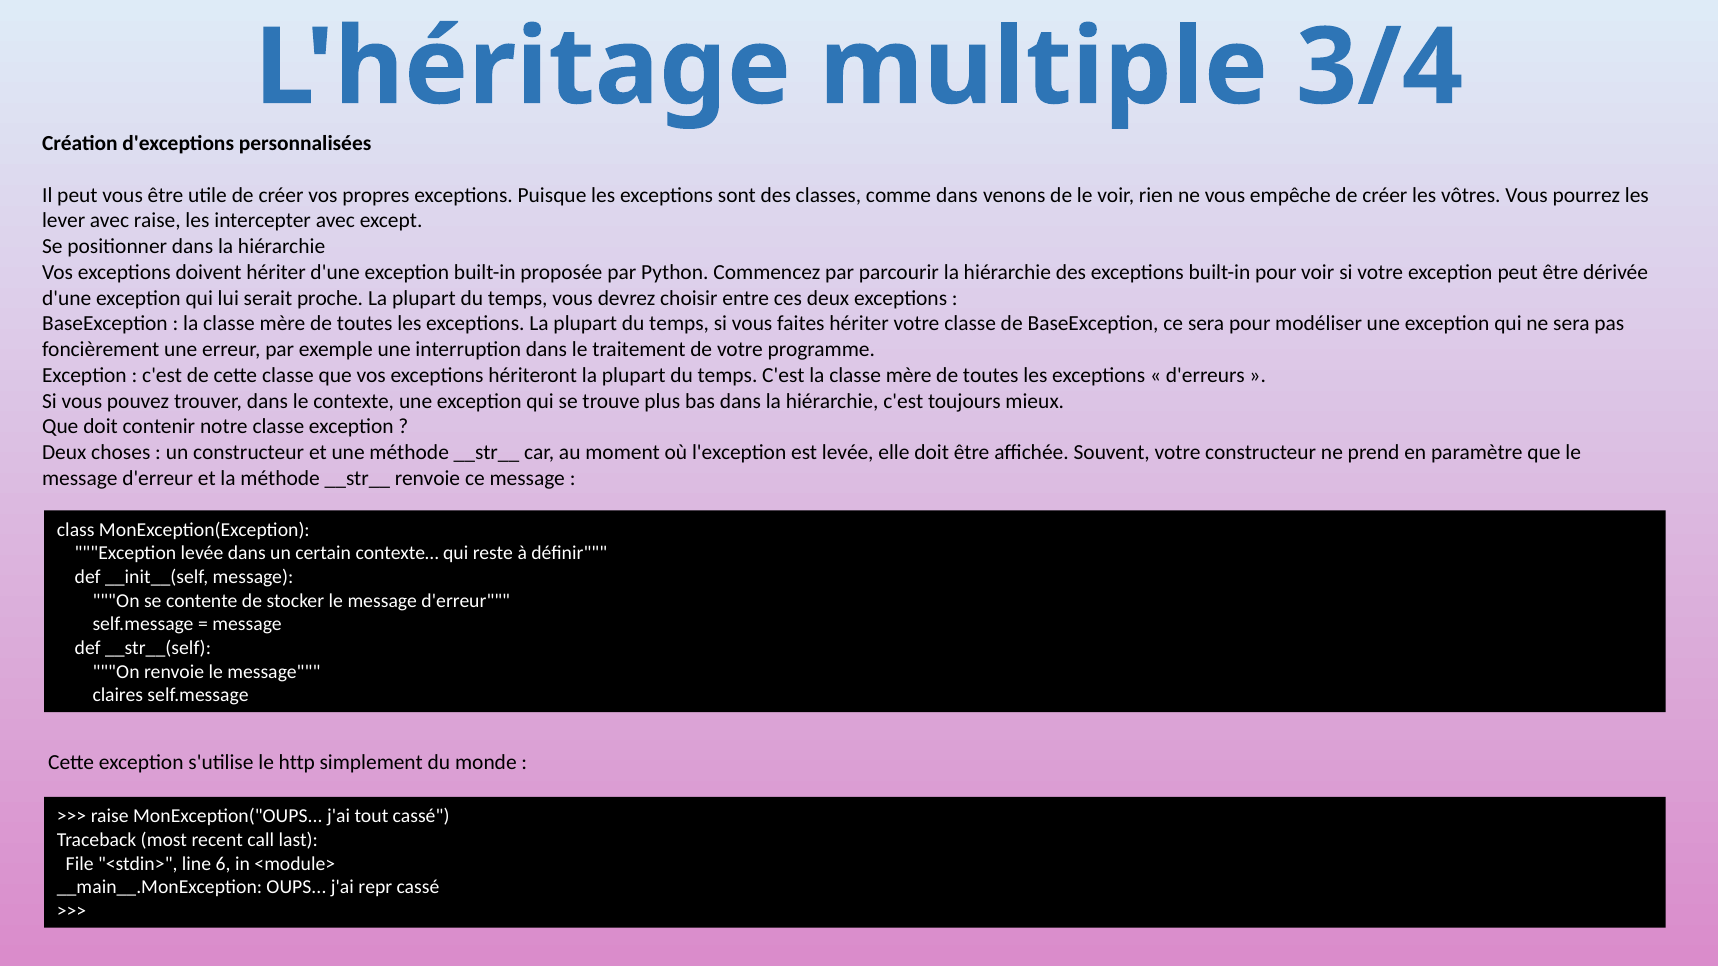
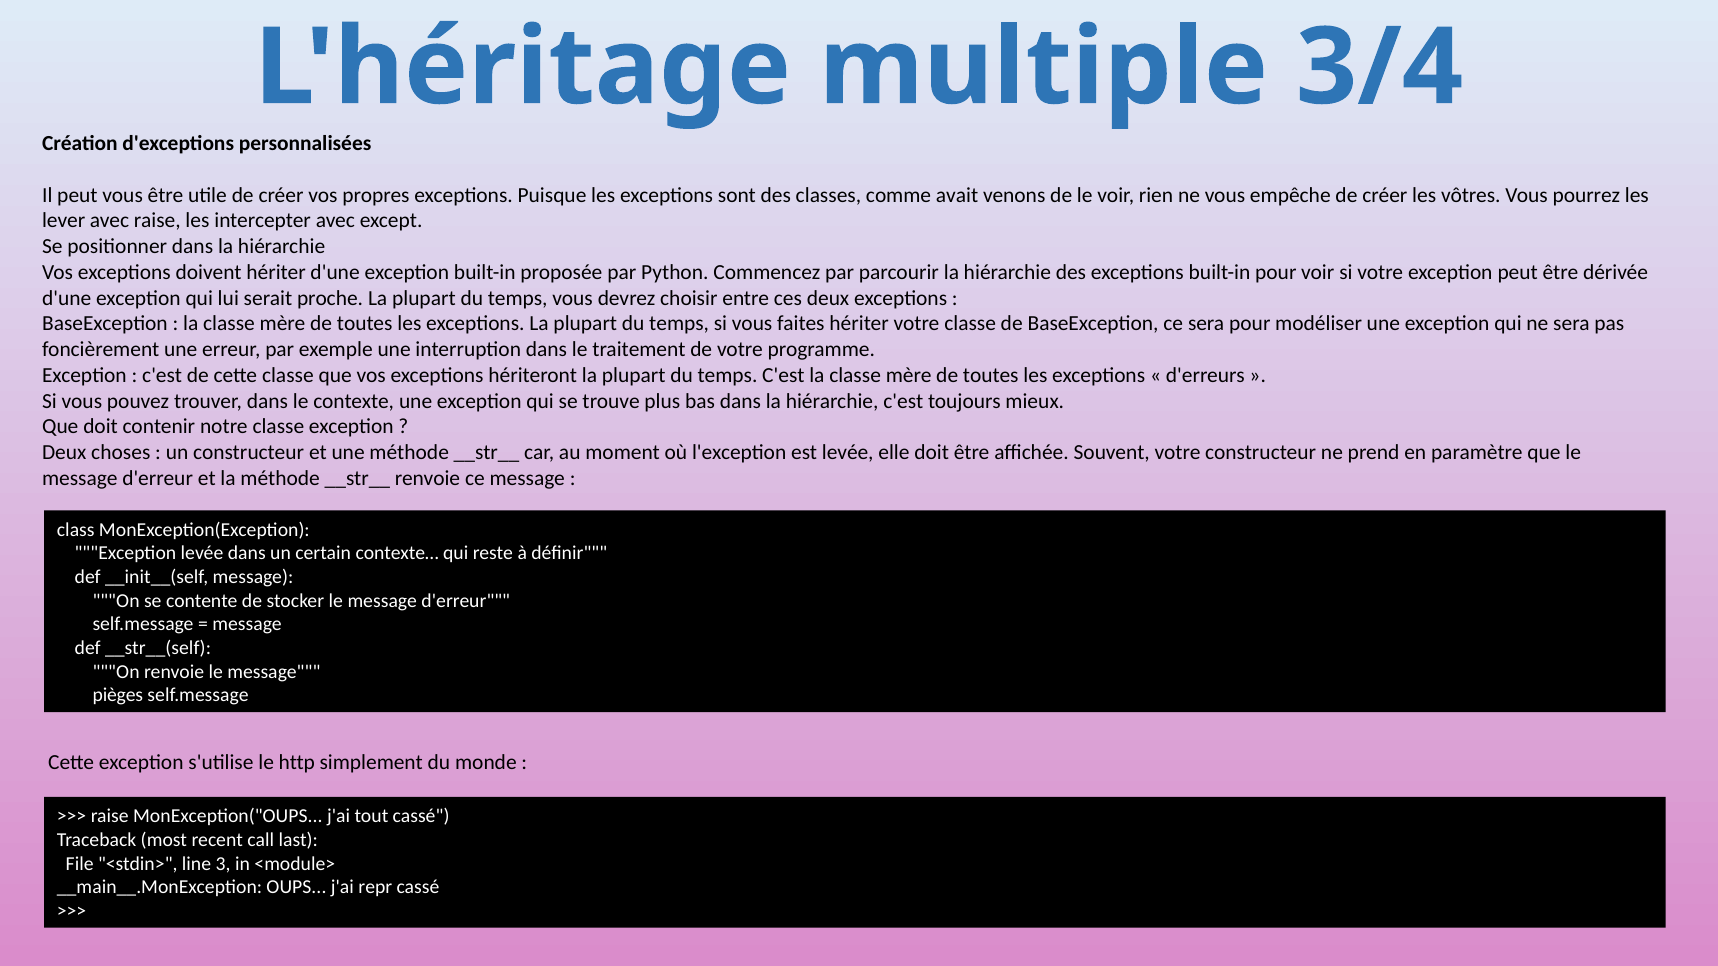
comme dans: dans -> avait (957, 195)
claires: claires -> pièges (118, 696)
6: 6 -> 3 (223, 864)
